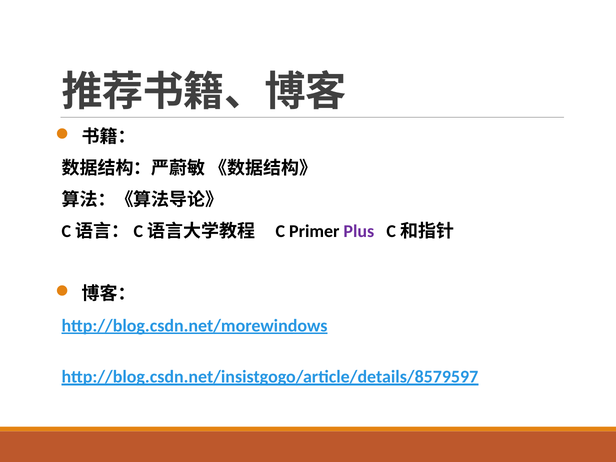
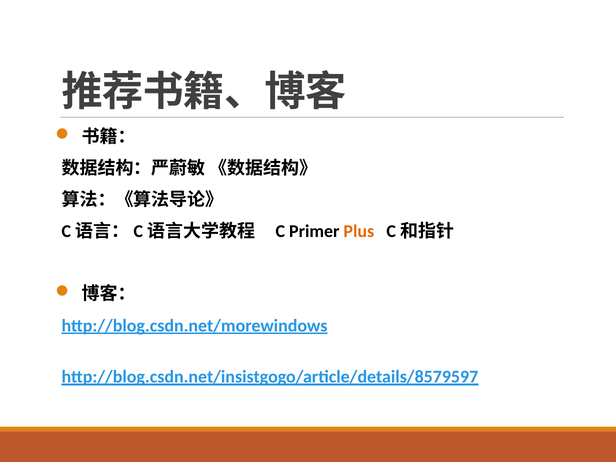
Plus colour: purple -> orange (359, 231)
